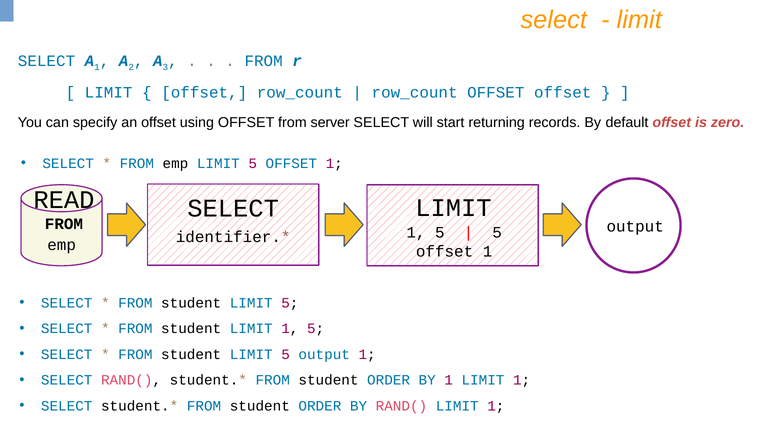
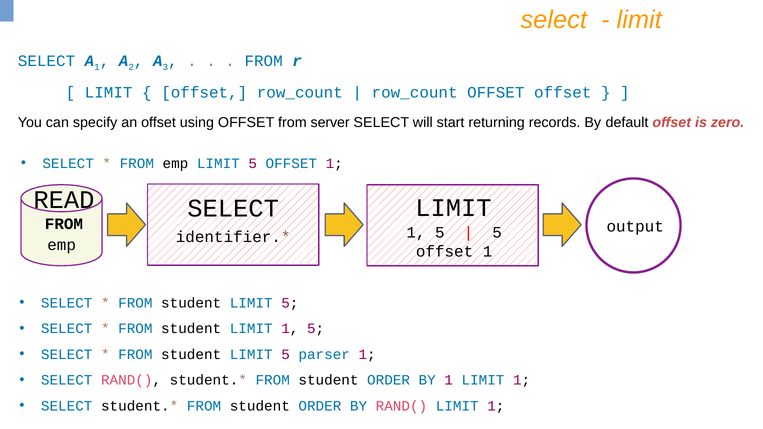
5 output: output -> parser (324, 355)
